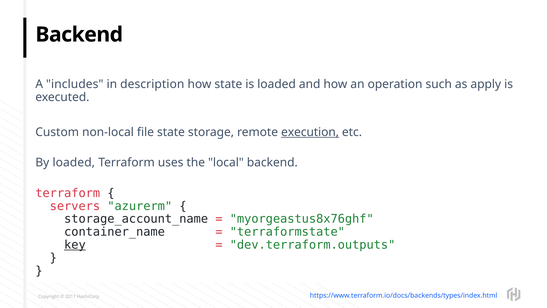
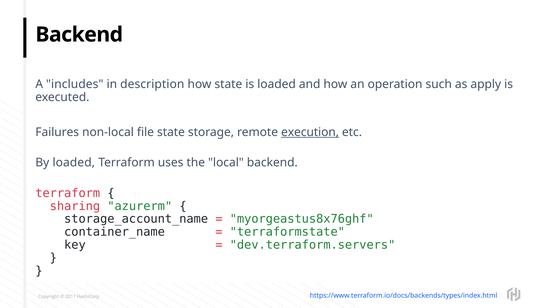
Custom: Custom -> Failures (57, 132)
servers: servers -> sharing (75, 206)
key underline: present -> none (75, 245)
dev.terraform.outputs: dev.terraform.outputs -> dev.terraform.servers (313, 245)
